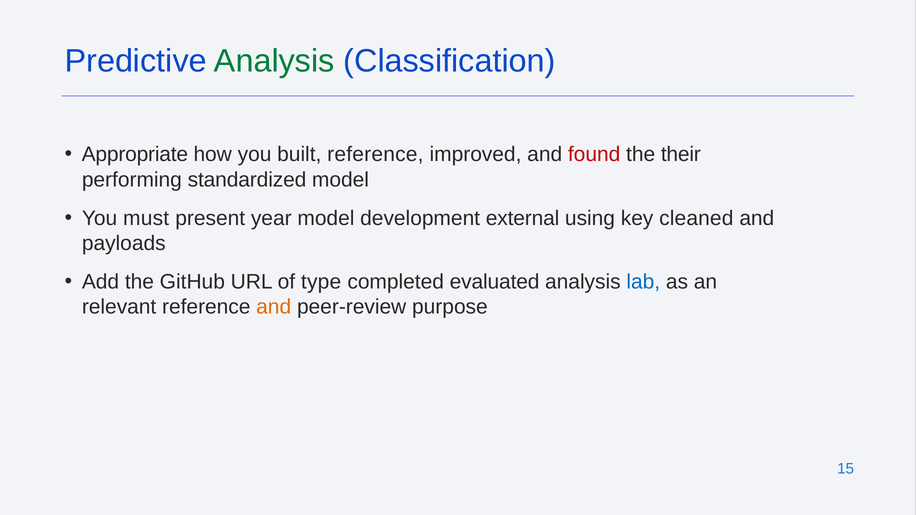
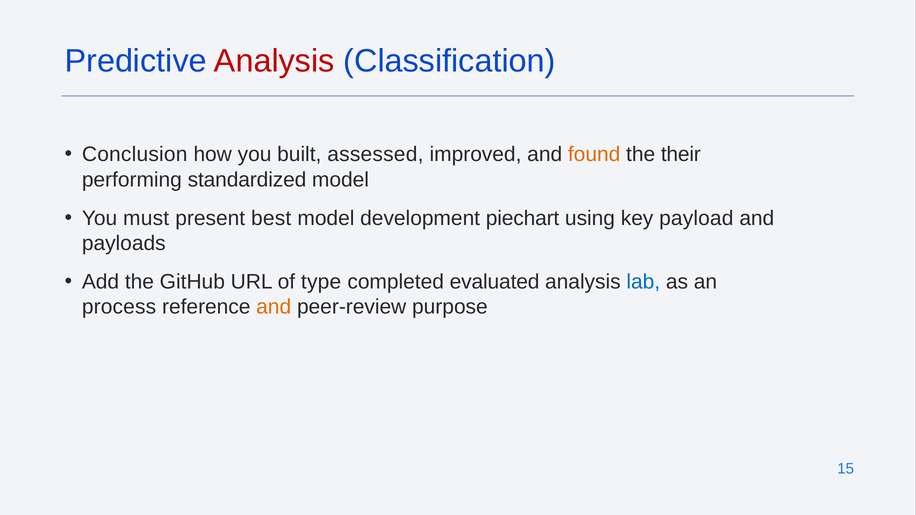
Analysis colour: green -> red (274, 61)
Appropriate: Appropriate -> Conclusion (135, 155)
built reference: reference -> assessed (375, 155)
found colour: red -> orange (594, 155)
year: year -> best (271, 218)
external: external -> piechart (523, 218)
cleaned: cleaned -> payload (696, 218)
relevant: relevant -> process (119, 307)
